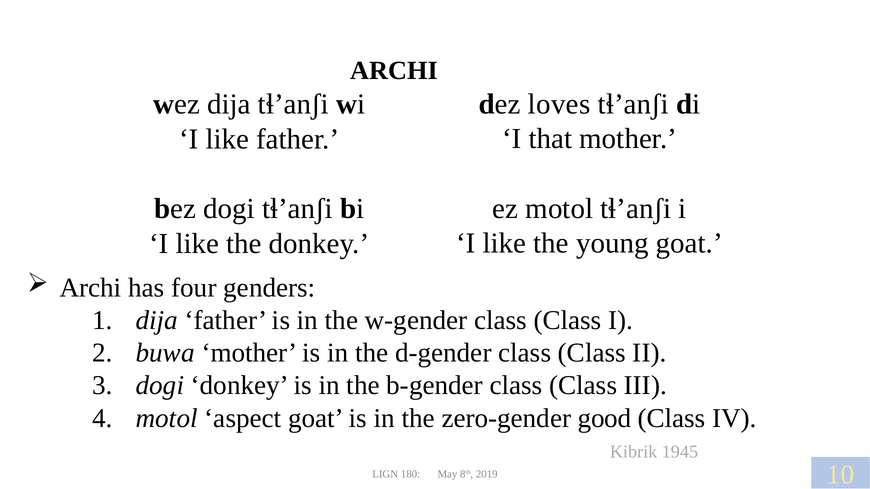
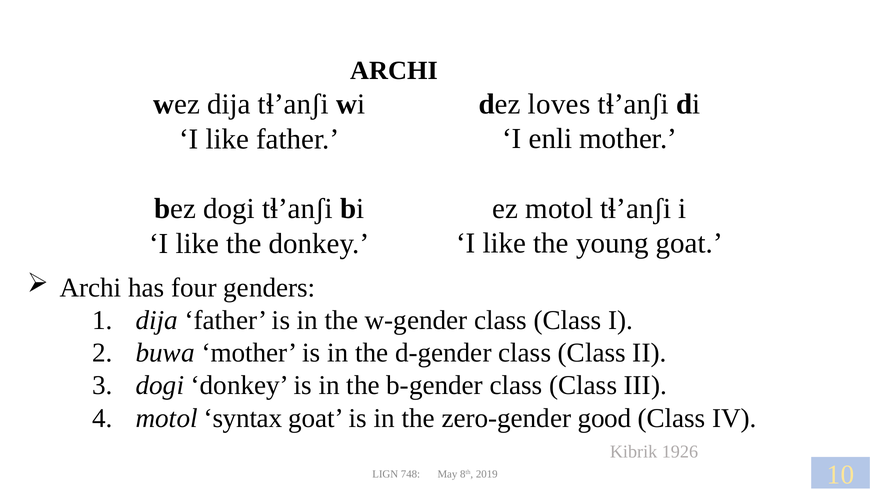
that: that -> enli (550, 139)
aspect: aspect -> syntax (243, 418)
1945: 1945 -> 1926 (680, 452)
180: 180 -> 748 (410, 474)
